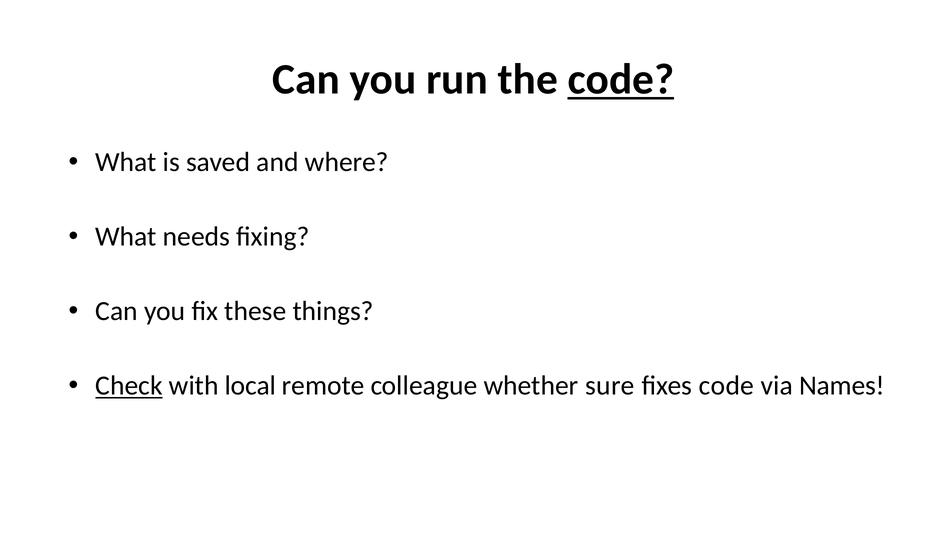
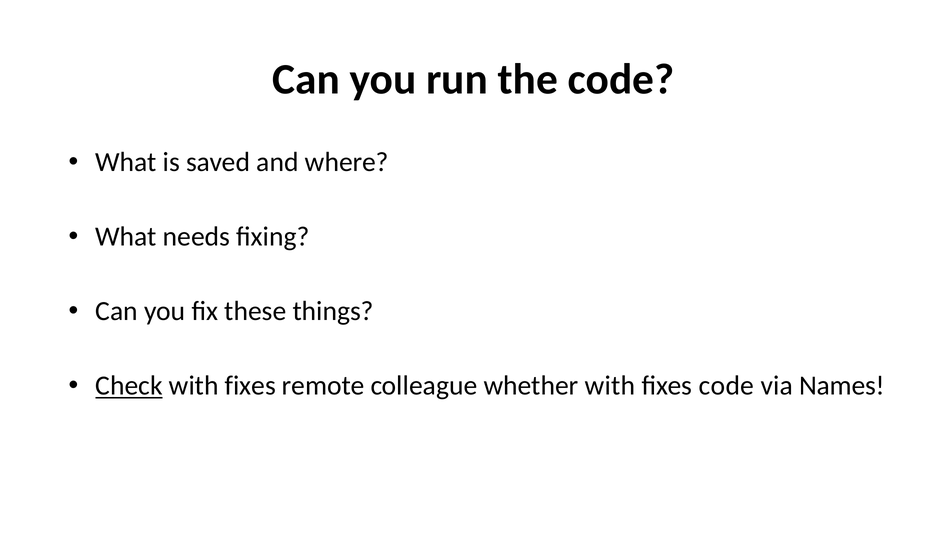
code underline: present -> none (621, 80)
local: local -> fixes (250, 386)
whether sure: sure -> with (610, 386)
